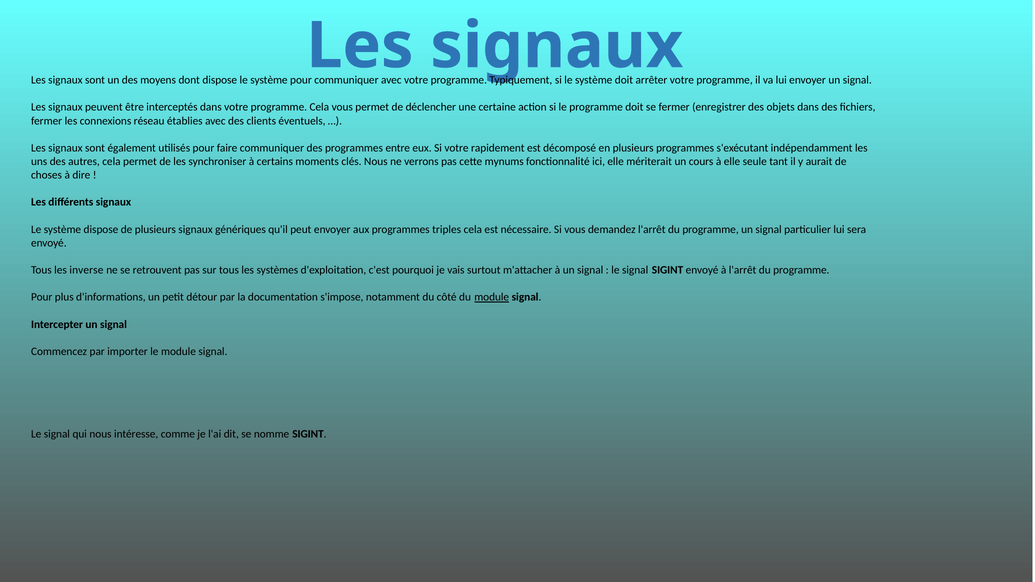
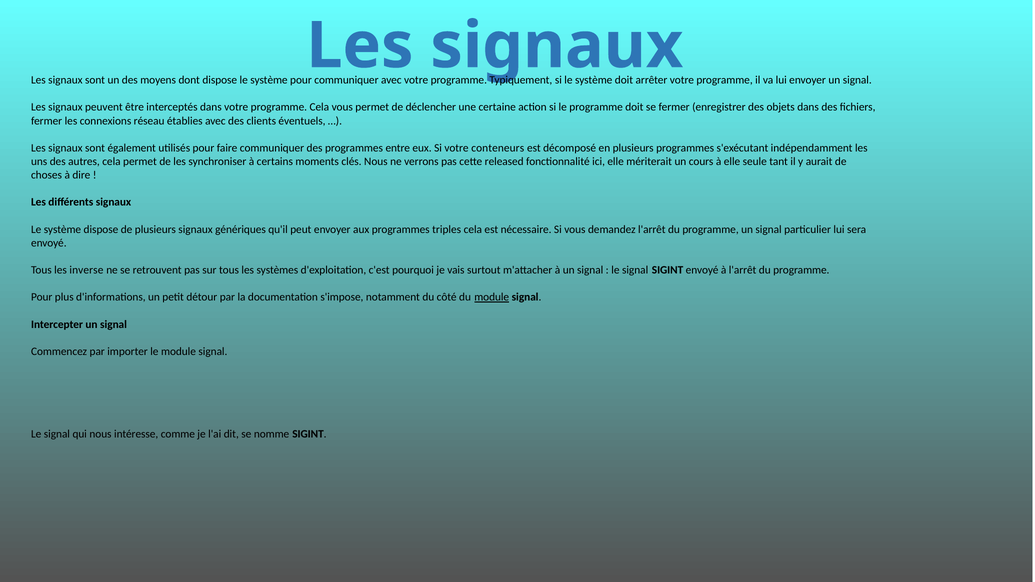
rapidement: rapidement -> conteneurs (498, 148)
mynums: mynums -> released (504, 162)
